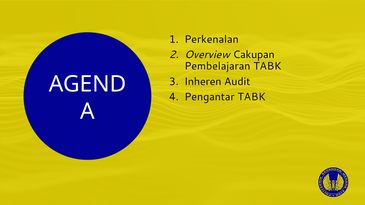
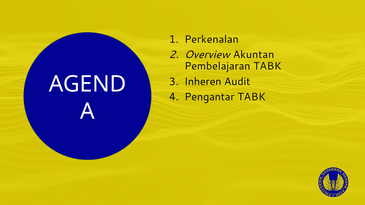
Cakupan: Cakupan -> Akuntan (254, 55)
